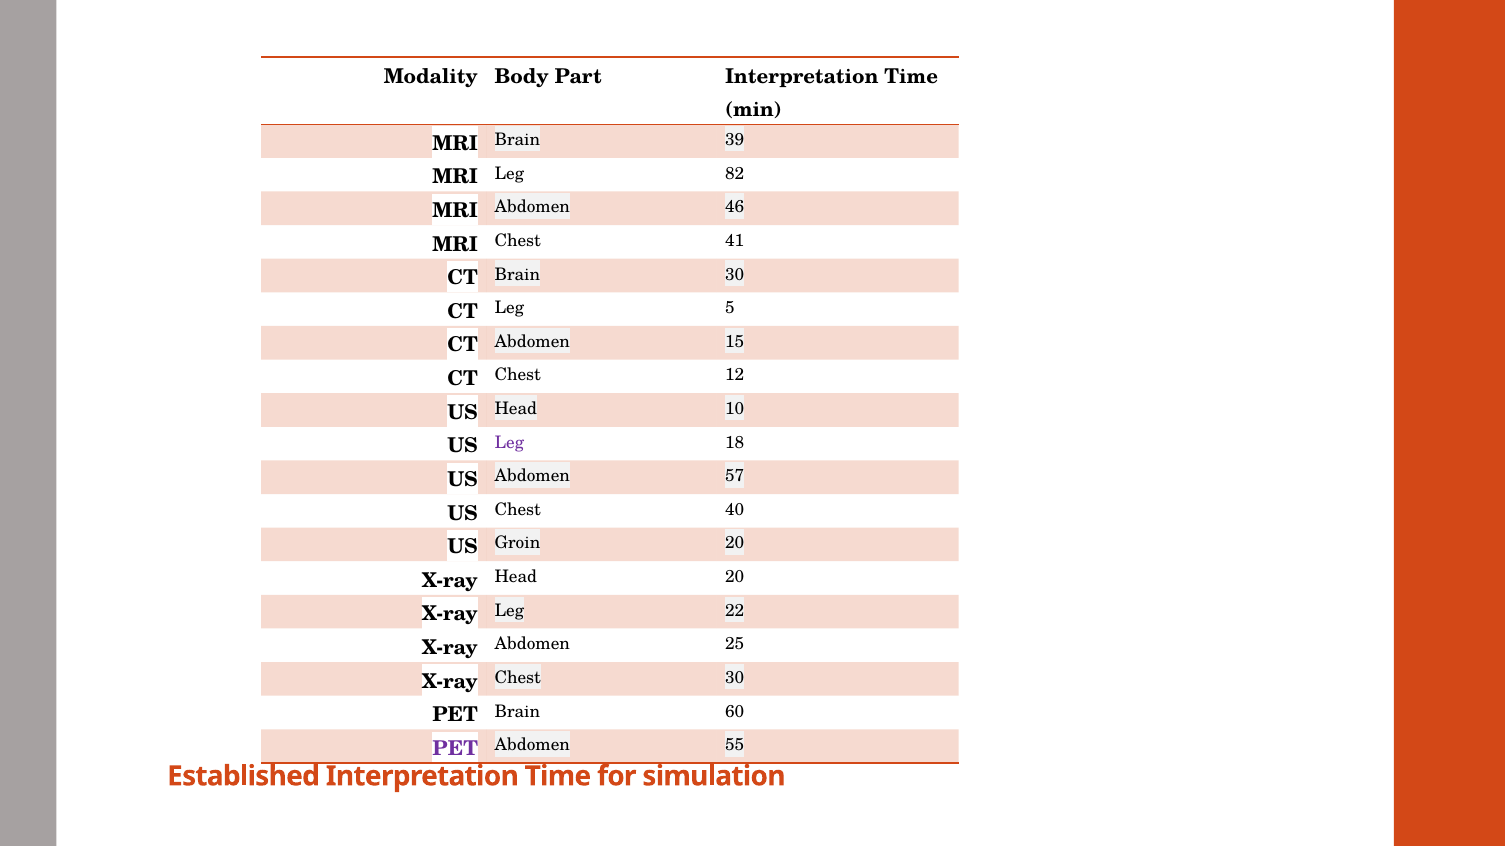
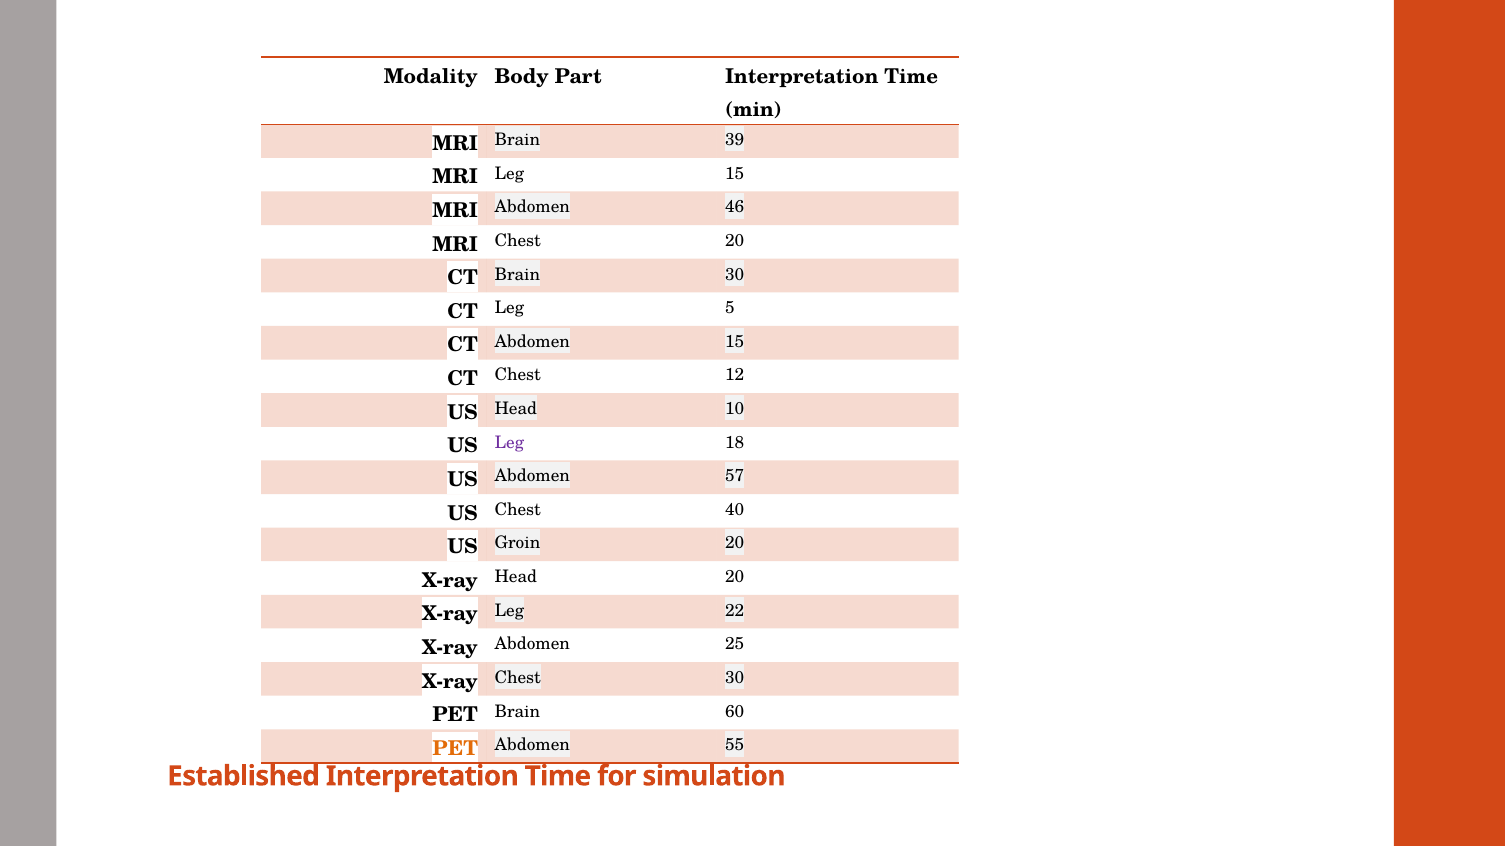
Leg 82: 82 -> 15 (735, 174)
Chest 41: 41 -> 20 (735, 241)
PET colour: purple -> orange (455, 749)
